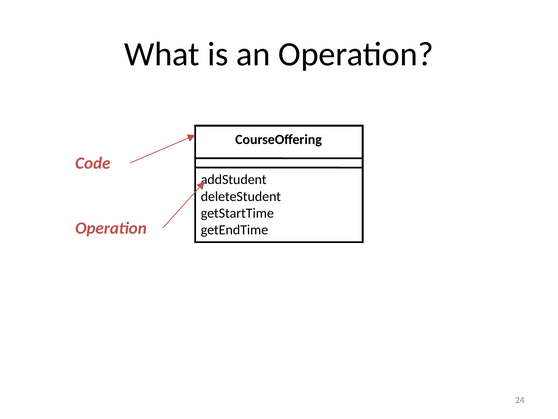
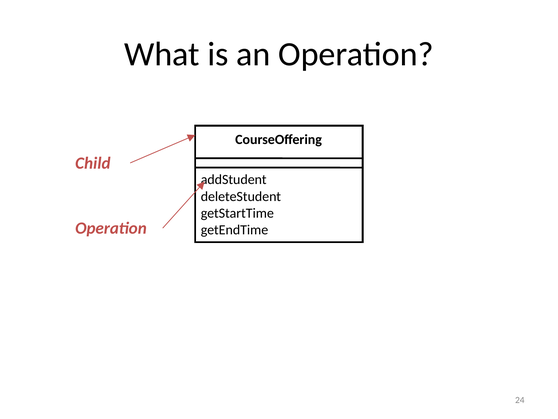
Code: Code -> Child (93, 163)
